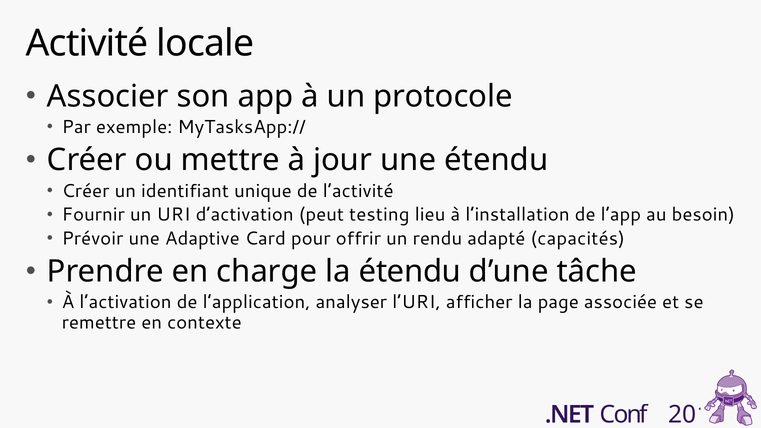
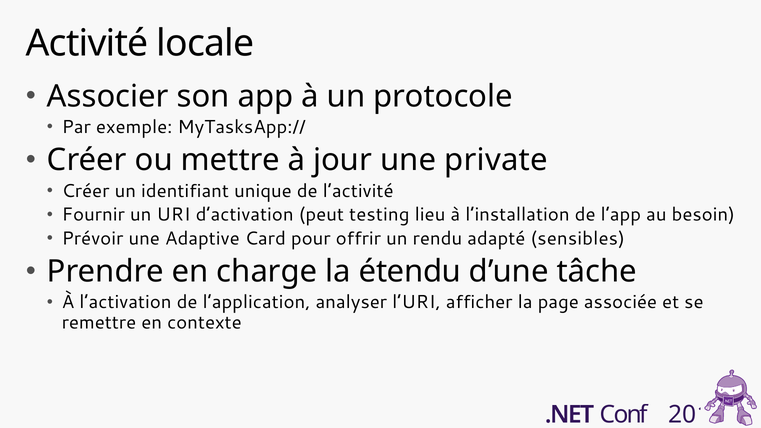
une étendu: étendu -> private (496, 160)
capacités: capacités -> sensibles (578, 239)
